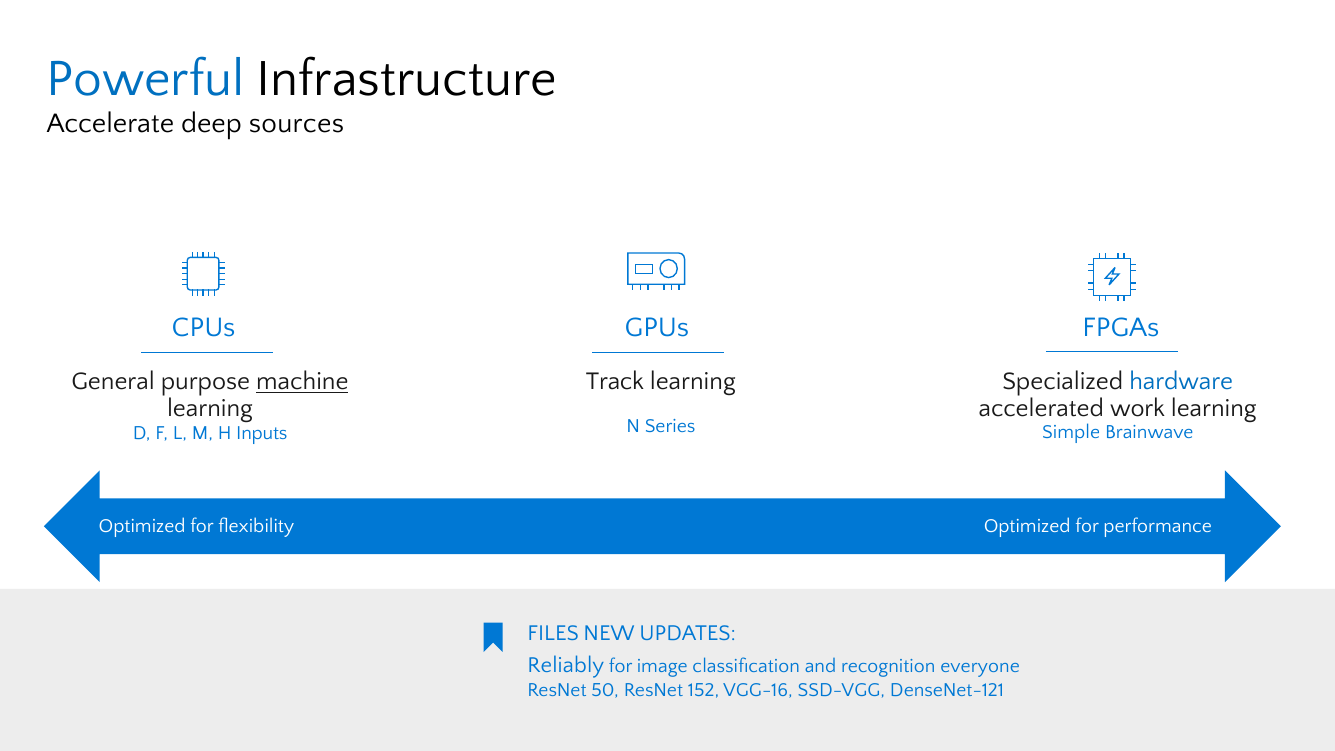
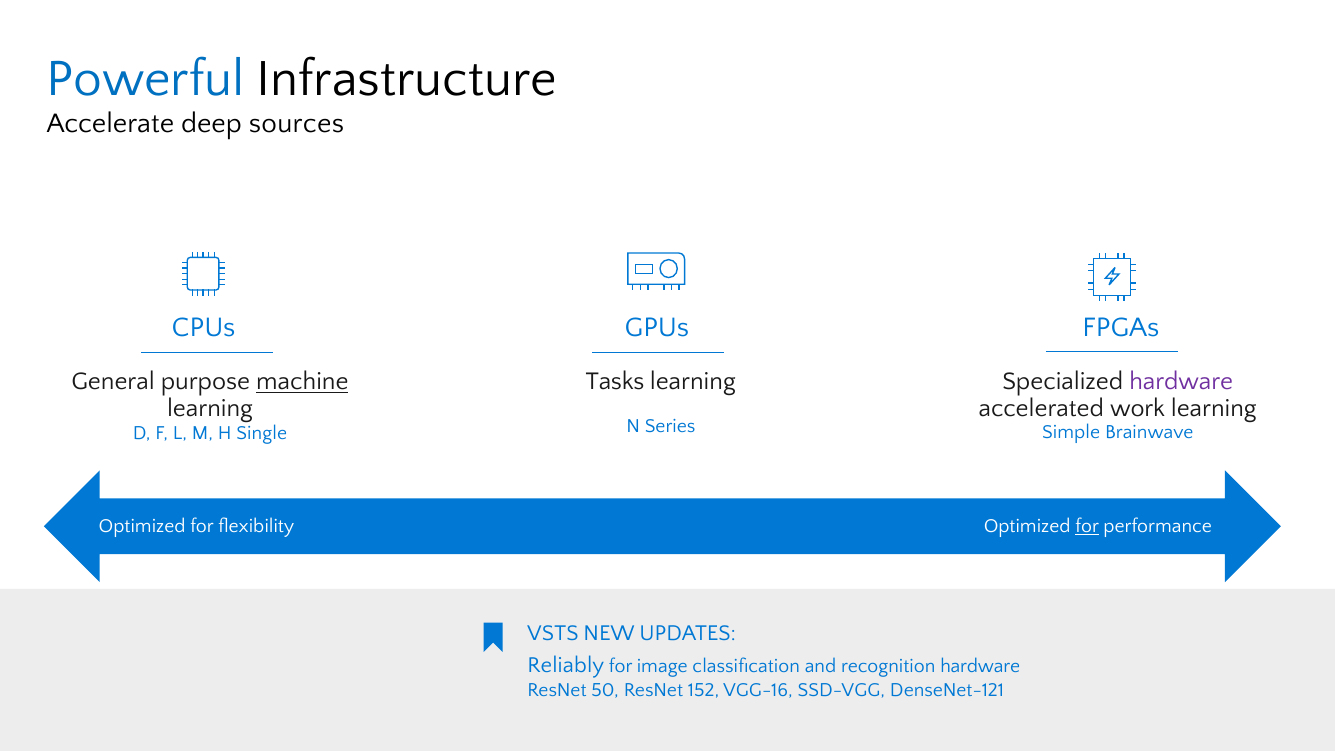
Track: Track -> Tasks (615, 381)
hardware colour: blue -> purple (1181, 381)
Inputs: Inputs -> Single (262, 433)
for underline: none -> present (1087, 526)
FILES: FILES -> VSTS (553, 633)
recognition everyone: everyone -> hardware (980, 666)
